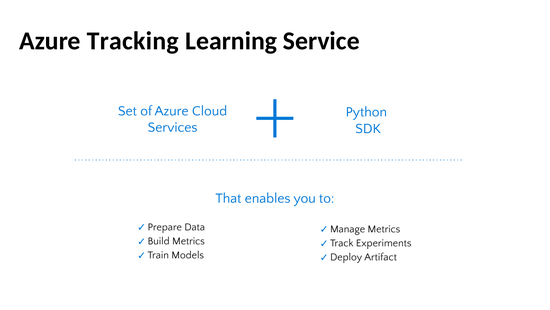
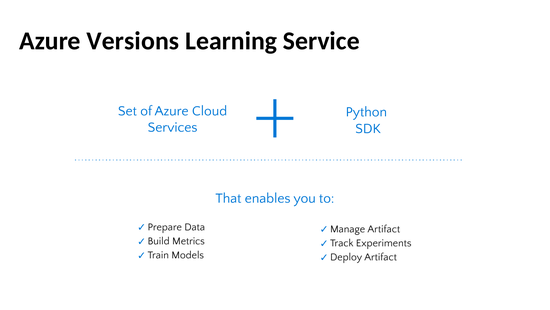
Tracking: Tracking -> Versions (133, 41)
Metrics: Metrics -> Artifact (384, 229)
